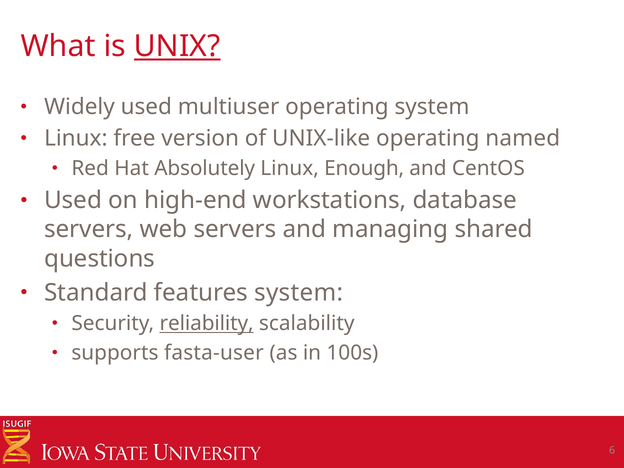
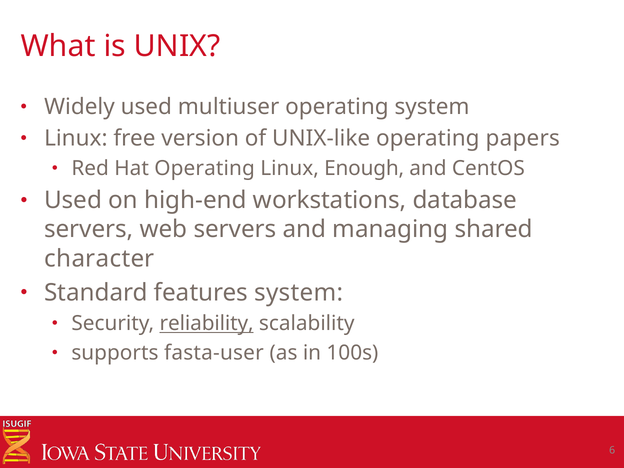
UNIX underline: present -> none (177, 46)
named: named -> papers (523, 138)
Hat Absolutely: Absolutely -> Operating (205, 168)
questions: questions -> character (99, 259)
